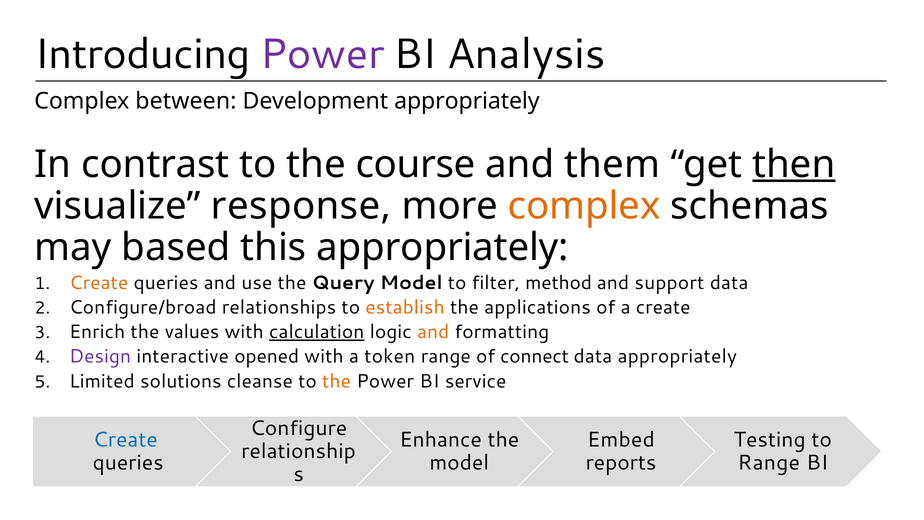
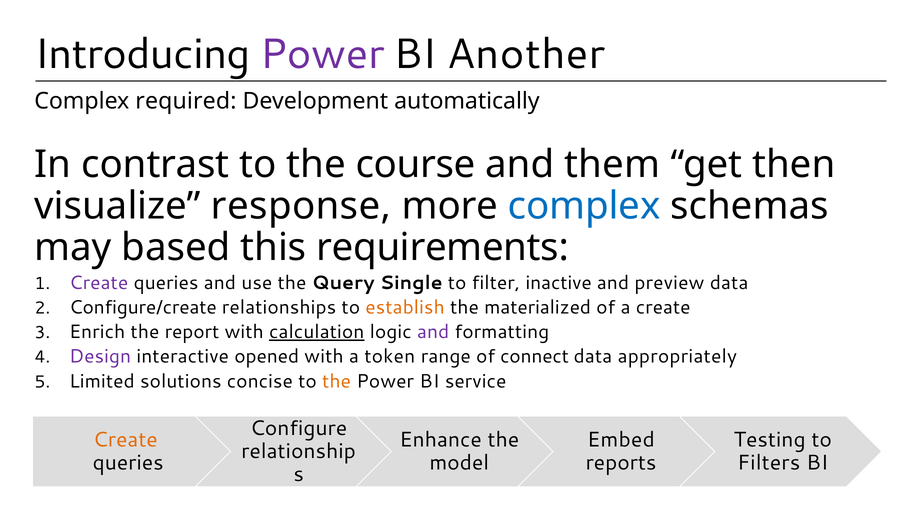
Analysis: Analysis -> Another (526, 54)
between: between -> required (186, 101)
Development appropriately: appropriately -> automatically (467, 101)
then underline: present -> none (794, 164)
complex colour: orange -> blue (584, 206)
this appropriately: appropriately -> requirements (443, 247)
Create colour: orange -> purple (99, 283)
Query Model: Model -> Single (411, 283)
method: method -> inactive (559, 283)
support: support -> preview (669, 283)
Configure/broad: Configure/broad -> Configure/create (143, 307)
applications: applications -> materialized (538, 307)
values: values -> report (192, 332)
and colour: orange -> purple (433, 332)
cleanse: cleanse -> concise (260, 381)
Create colour: blue -> orange (125, 440)
Range: Range -> Filters (769, 463)
